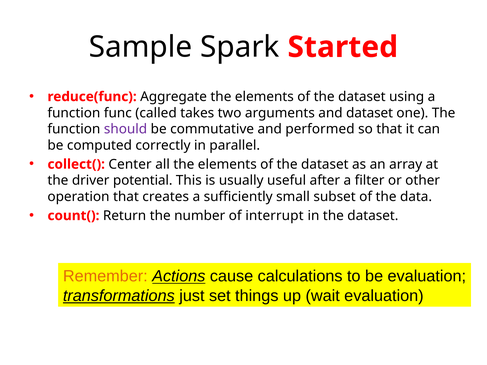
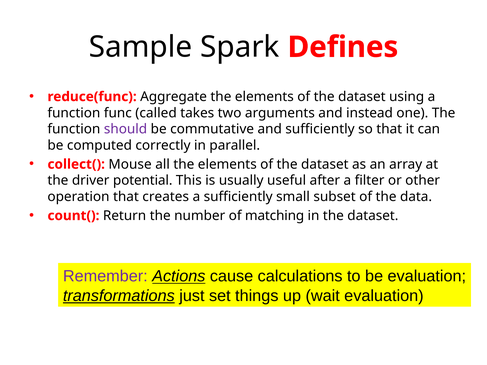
Started: Started -> Defines (343, 47)
and dataset: dataset -> instead (370, 113)
and performed: performed -> sufficiently (320, 129)
Center: Center -> Mouse (130, 164)
interrupt: interrupt -> matching (275, 216)
Remember colour: orange -> purple (105, 276)
